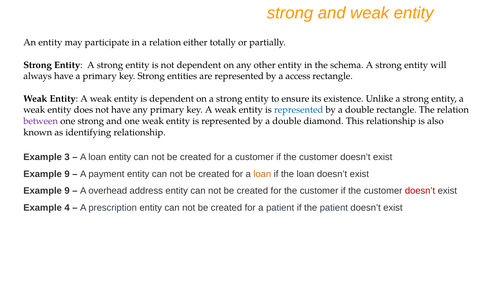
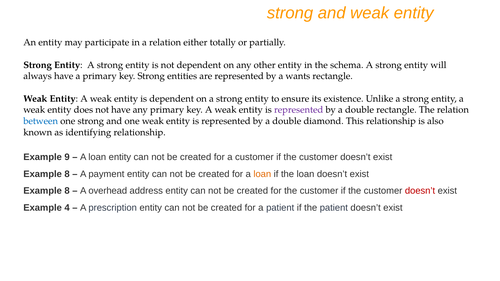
access: access -> wants (298, 76)
represented colour: blue -> purple (299, 110)
between colour: purple -> blue (41, 121)
3: 3 -> 9 (67, 157)
9: 9 -> 8 (67, 174)
9: 9 -> 8 (67, 191)
